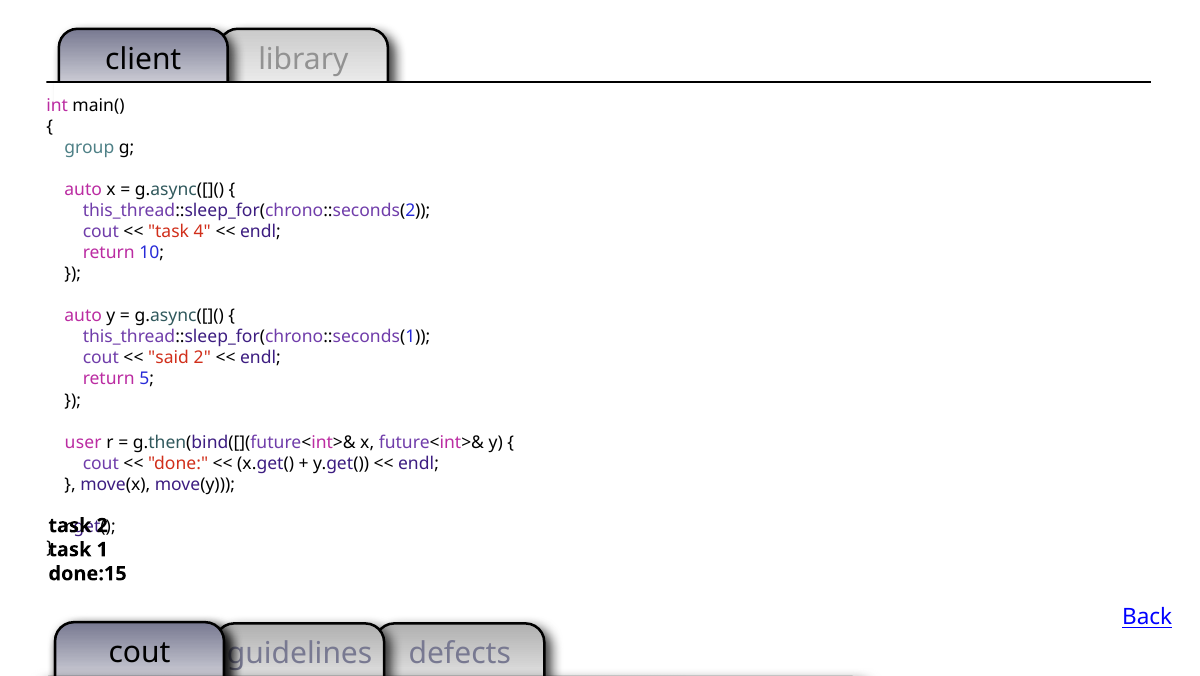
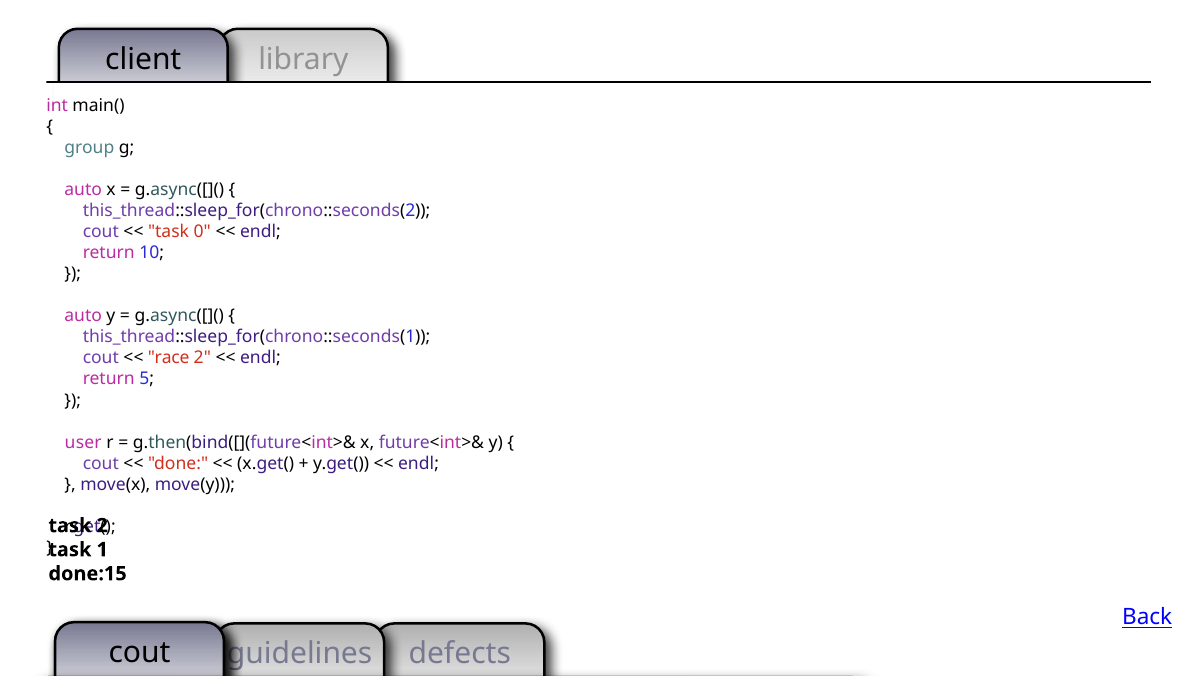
4: 4 -> 0 (202, 232)
said: said -> race (169, 358)
